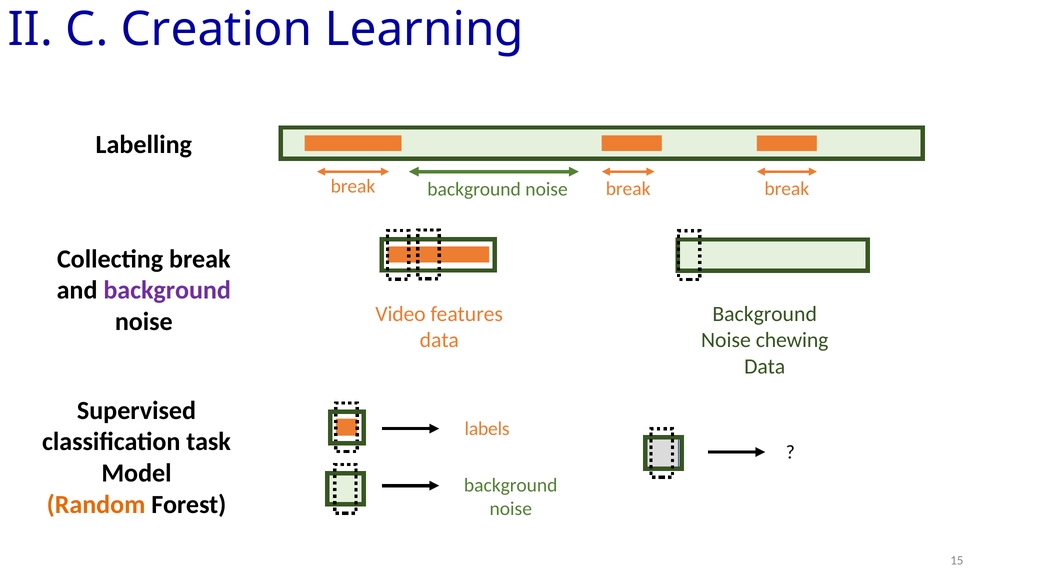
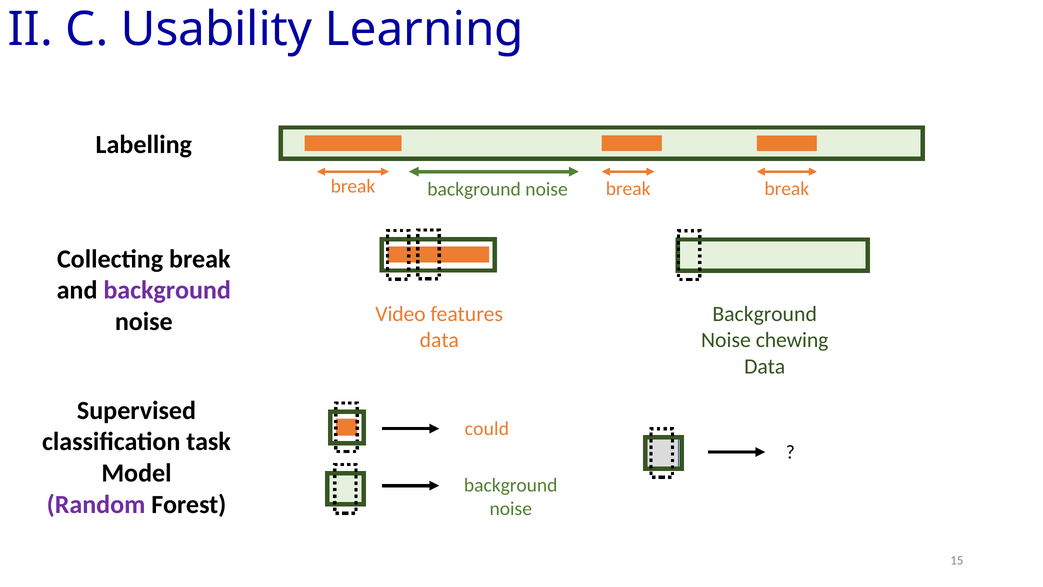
Creation: Creation -> Usability (217, 29)
labels: labels -> could (487, 428)
Random colour: orange -> purple (96, 504)
